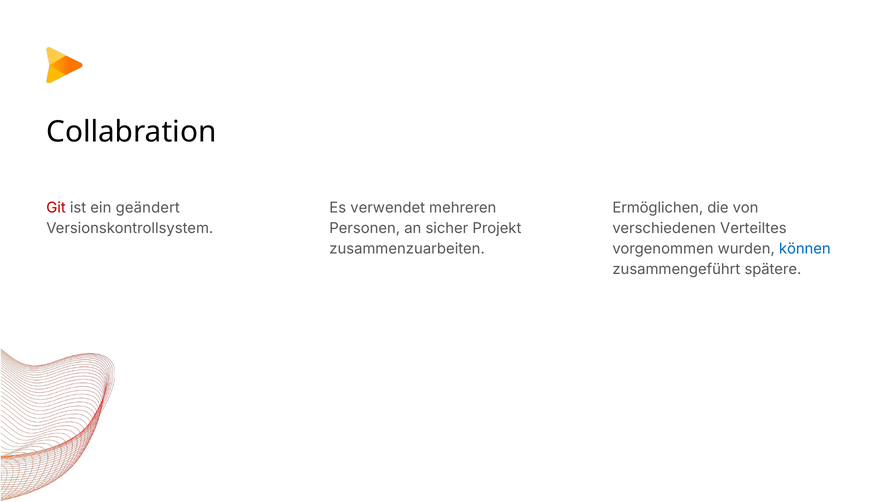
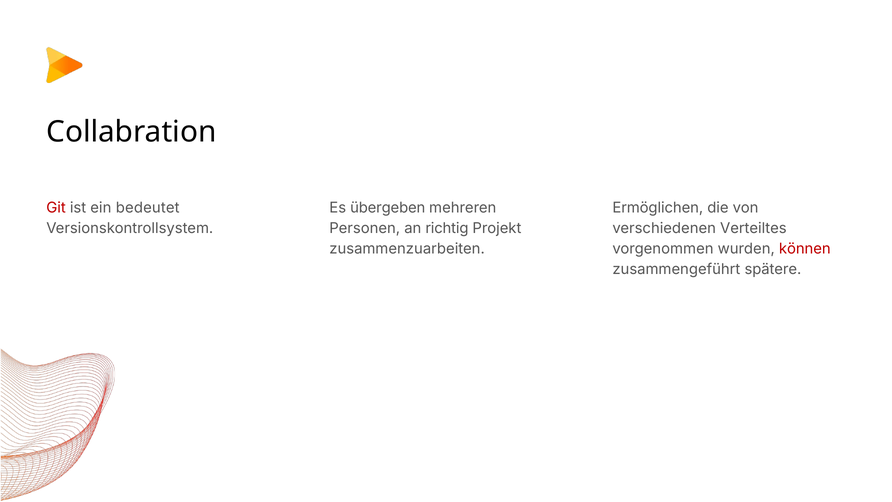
geändert: geändert -> bedeutet (148, 208)
verwendet: verwendet -> übergeben (388, 208)
sicher: sicher -> richtig (447, 228)
können colour: blue -> red (805, 249)
